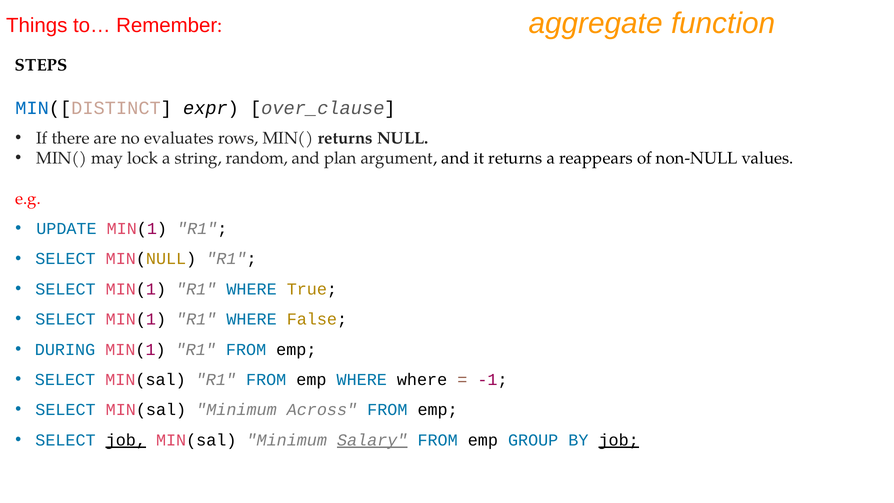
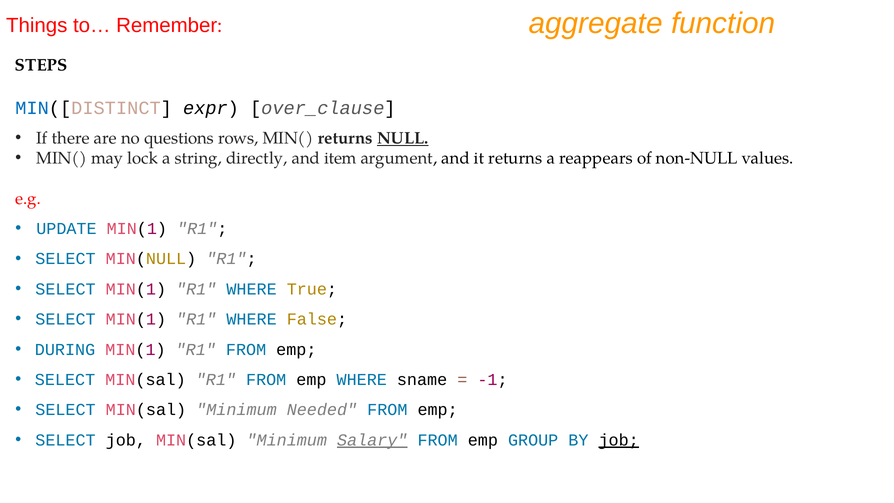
evaluates: evaluates -> questions (179, 138)
NULL underline: none -> present (403, 138)
random: random -> directly (257, 158)
plan: plan -> item (340, 158)
WHERE where: where -> sname (422, 380)
Across: Across -> Needed (322, 410)
job underline: present -> none (126, 440)
